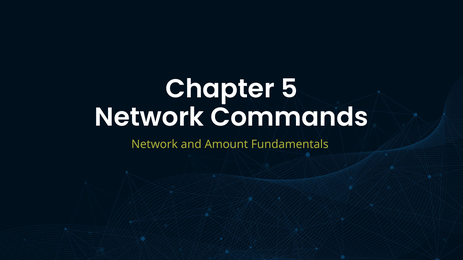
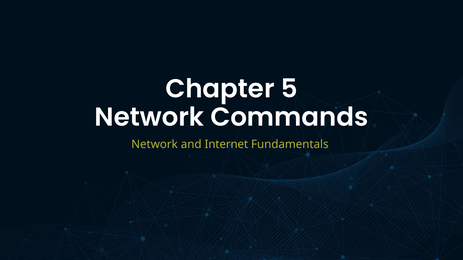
Amount: Amount -> Internet (226, 145)
